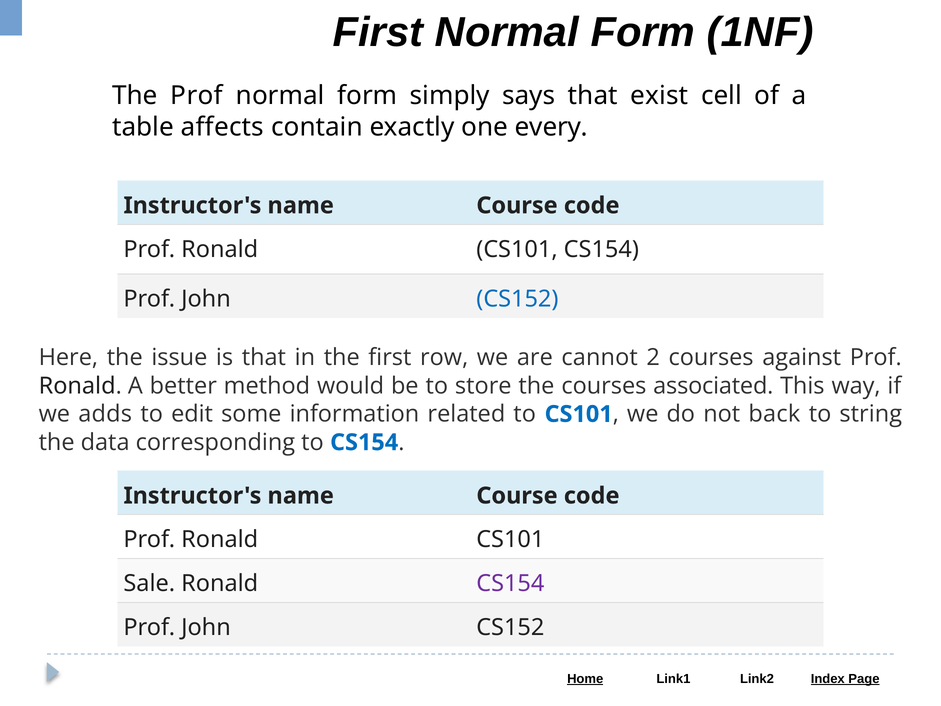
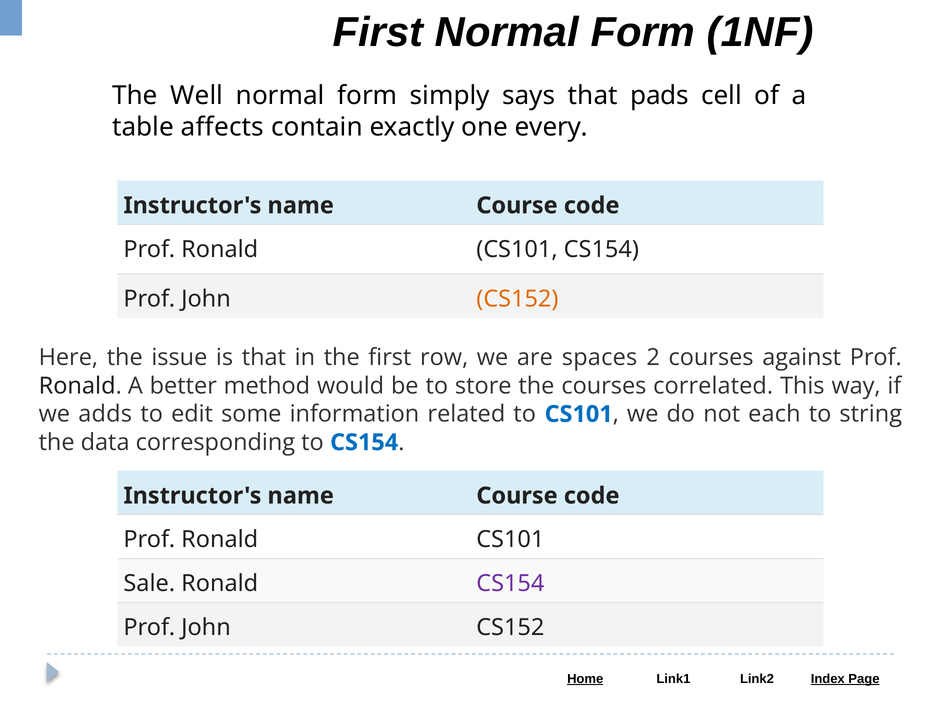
The Prof: Prof -> Well (197, 96)
exist: exist -> pads (660, 96)
CS152 colour: blue -> orange (517, 299)
cannot: cannot -> spaces (600, 358)
associated: associated -> correlated (713, 386)
back: back -> each (774, 414)
